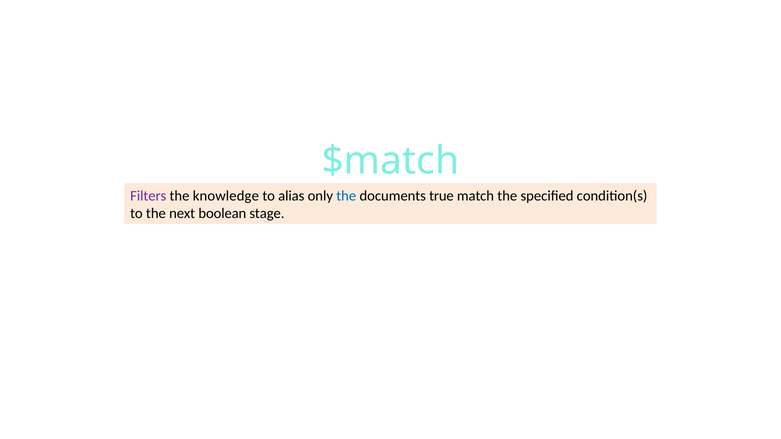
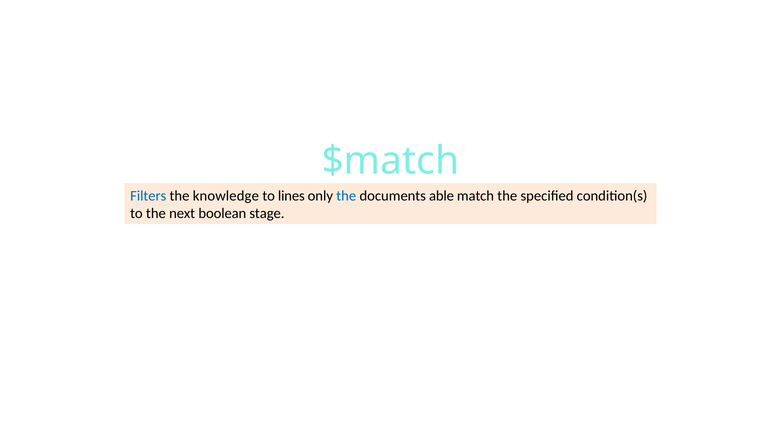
Filters colour: purple -> blue (148, 196)
alias: alias -> lines (291, 196)
true: true -> able (442, 196)
